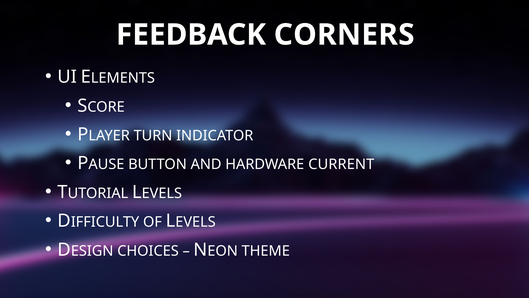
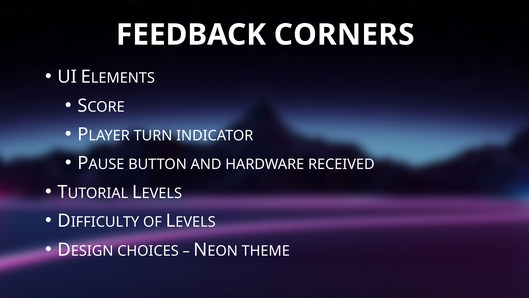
CURRENT: CURRENT -> RECEIVED (341, 164)
